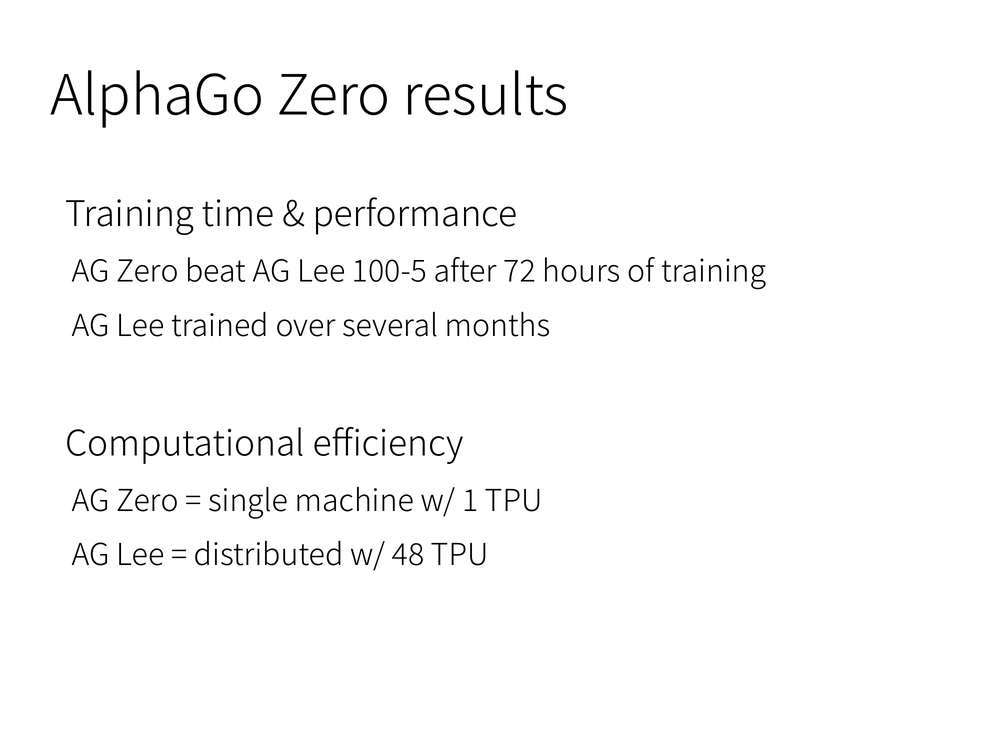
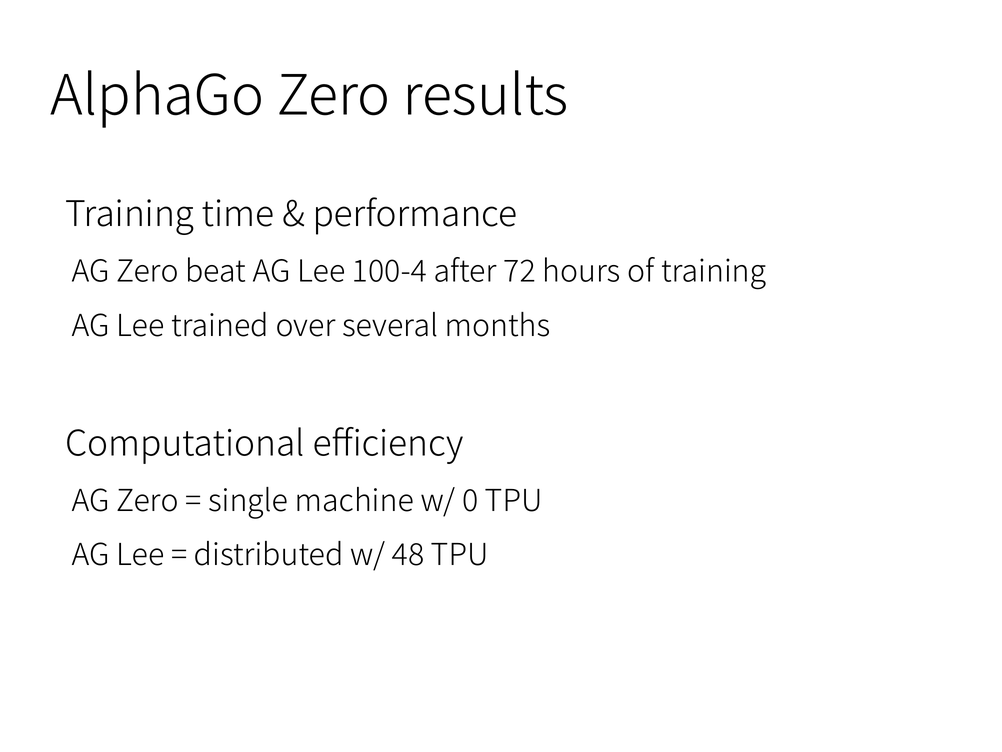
100-5: 100-5 -> 100-4 (389, 272)
1: 1 -> 0 (470, 501)
